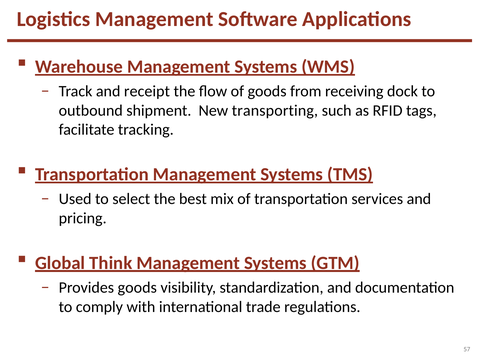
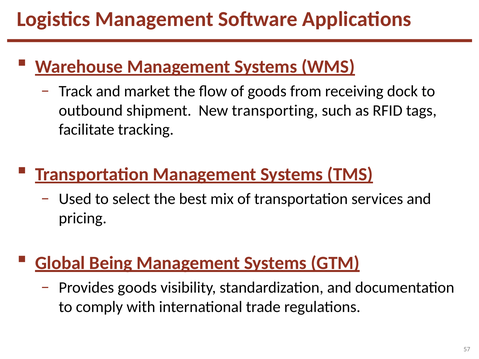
receipt: receipt -> market (147, 91)
Think: Think -> Being (111, 263)
